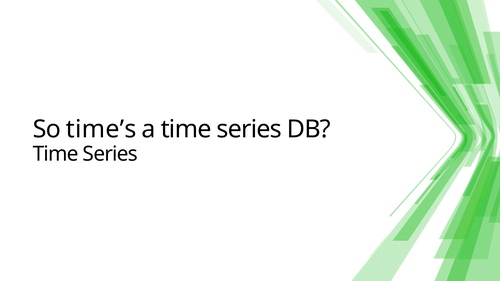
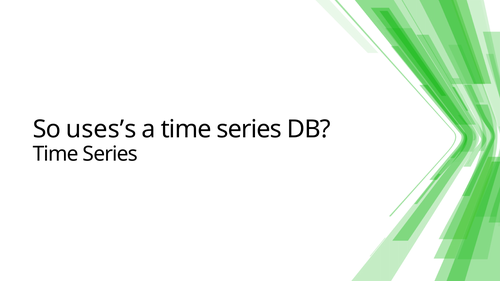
time’s: time’s -> uses’s (101, 129)
